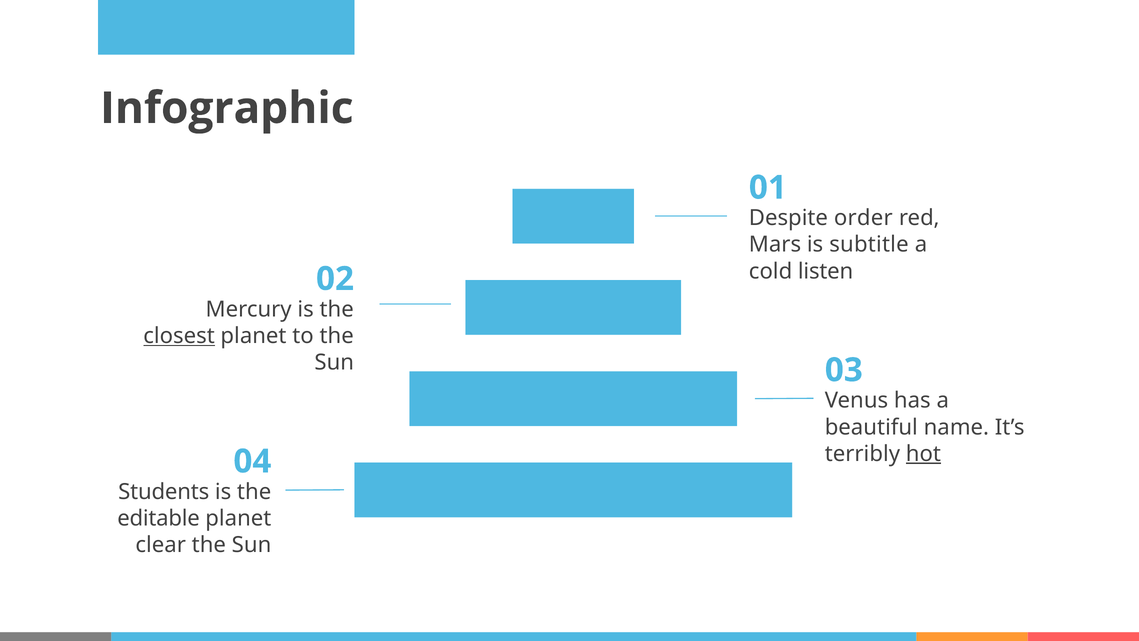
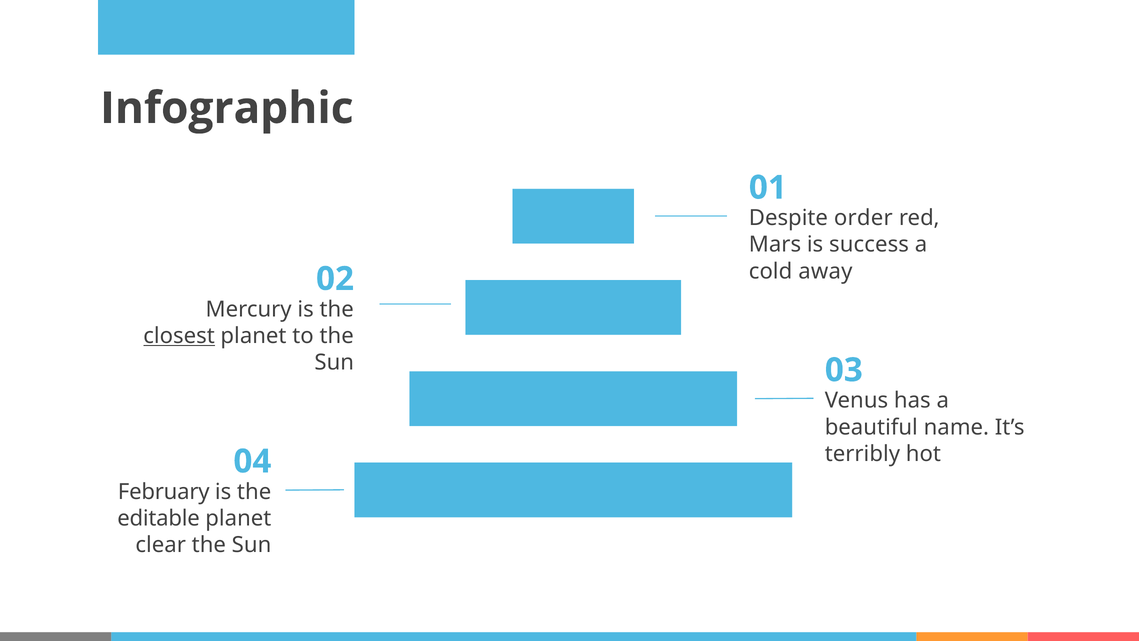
subtitle: subtitle -> success (869, 245)
listen: listen -> away (825, 271)
hot underline: present -> none (923, 454)
Students: Students -> February (164, 492)
